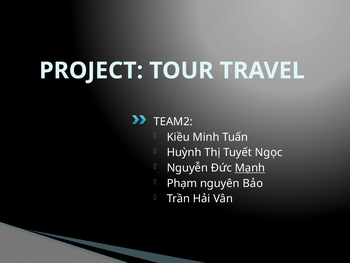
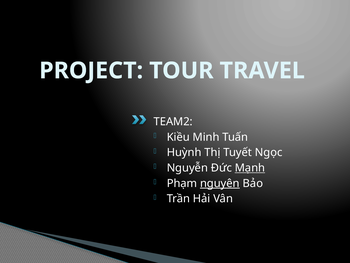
nguyên underline: none -> present (220, 183)
